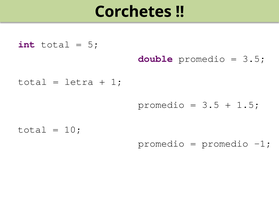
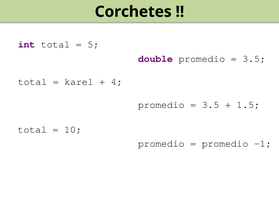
letra: letra -> karel (79, 82)
1: 1 -> 4 (117, 82)
